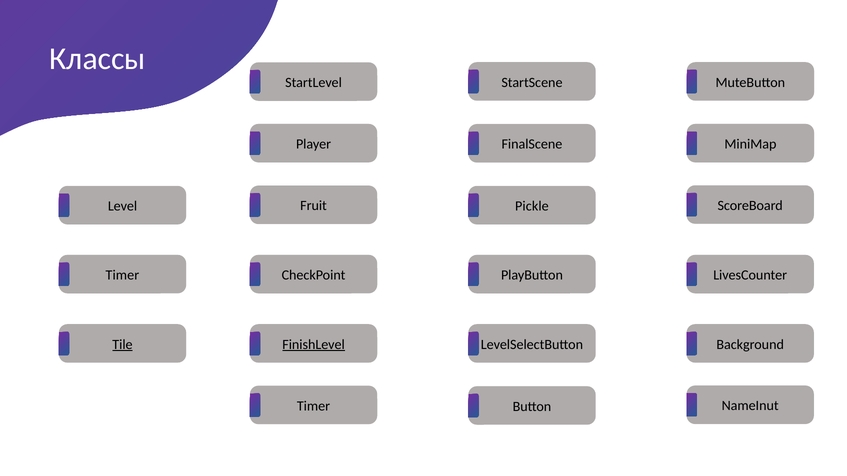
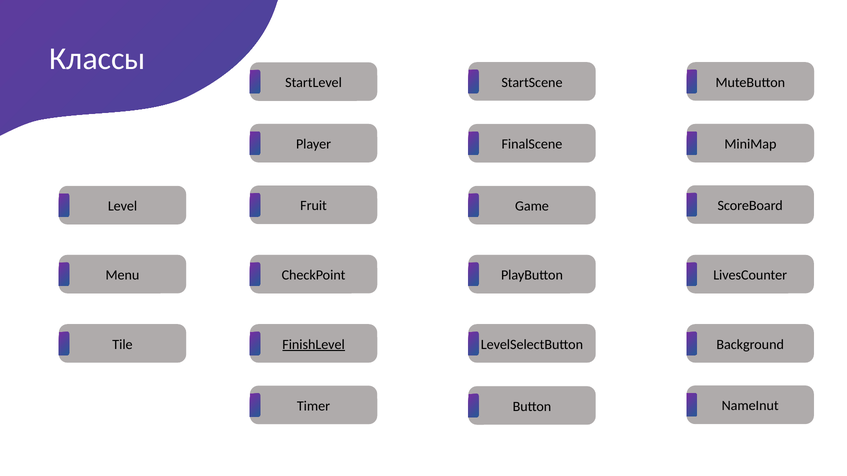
Pickle: Pickle -> Game (532, 206)
Timer: Timer -> Menu (122, 275)
Tile underline: present -> none (122, 345)
